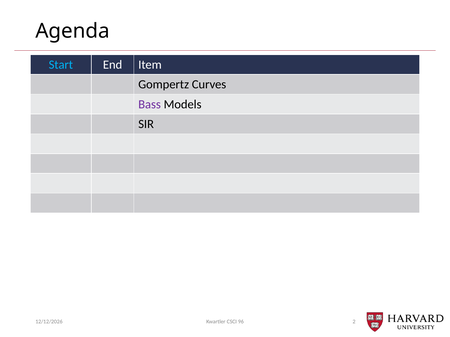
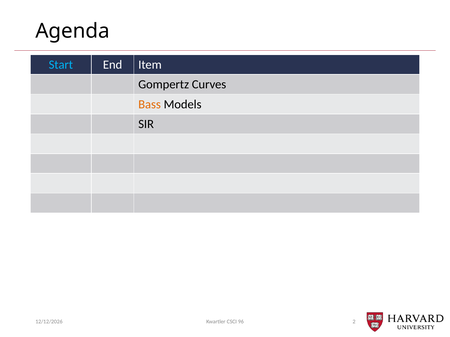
Bass colour: purple -> orange (150, 104)
